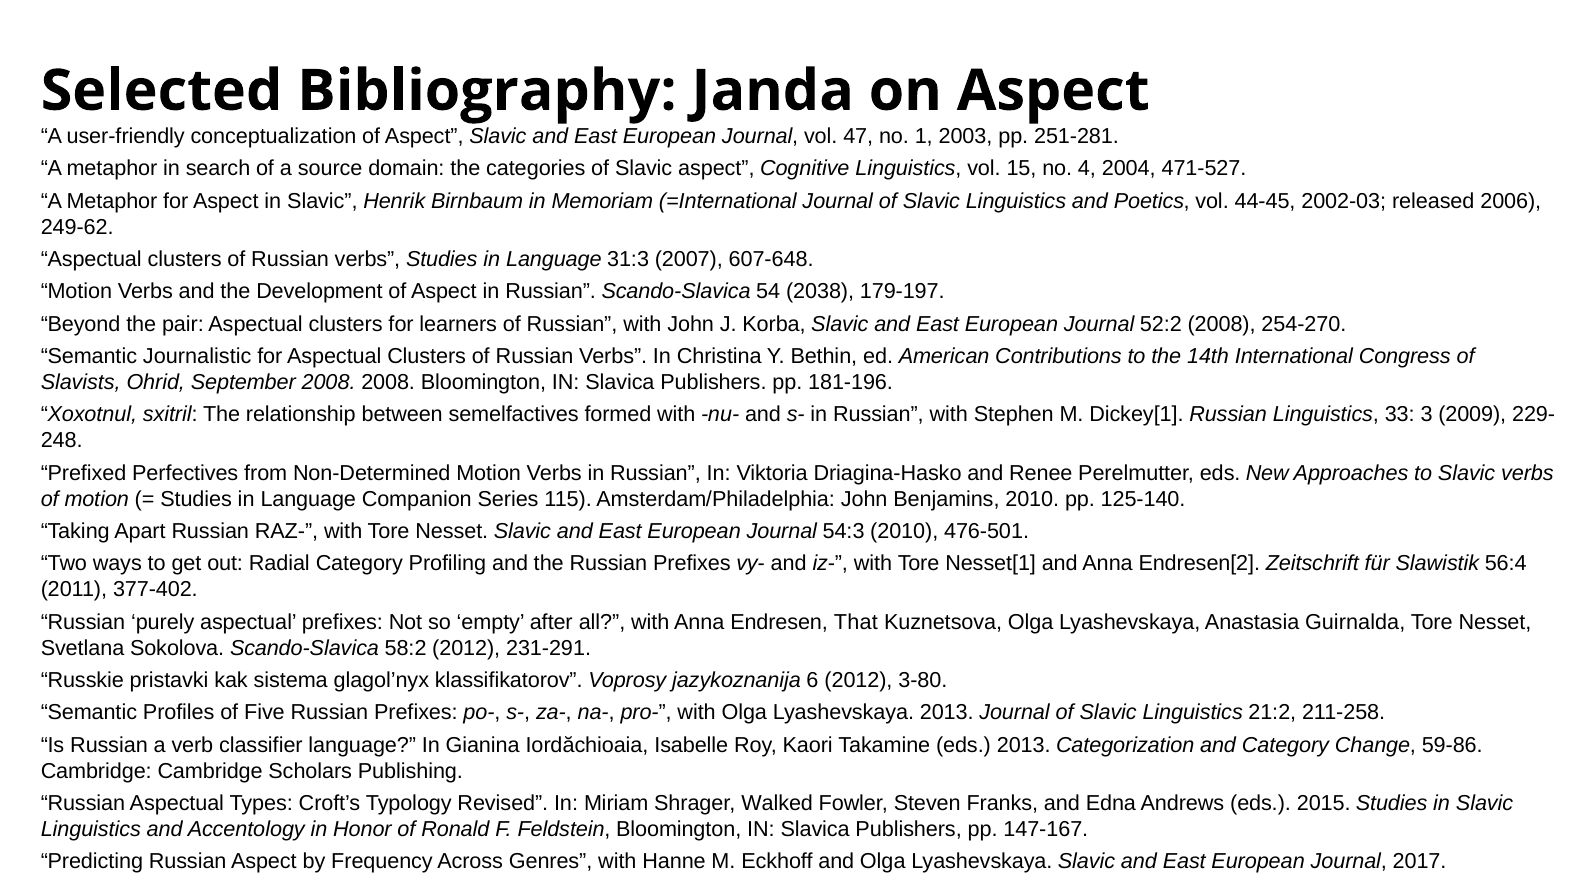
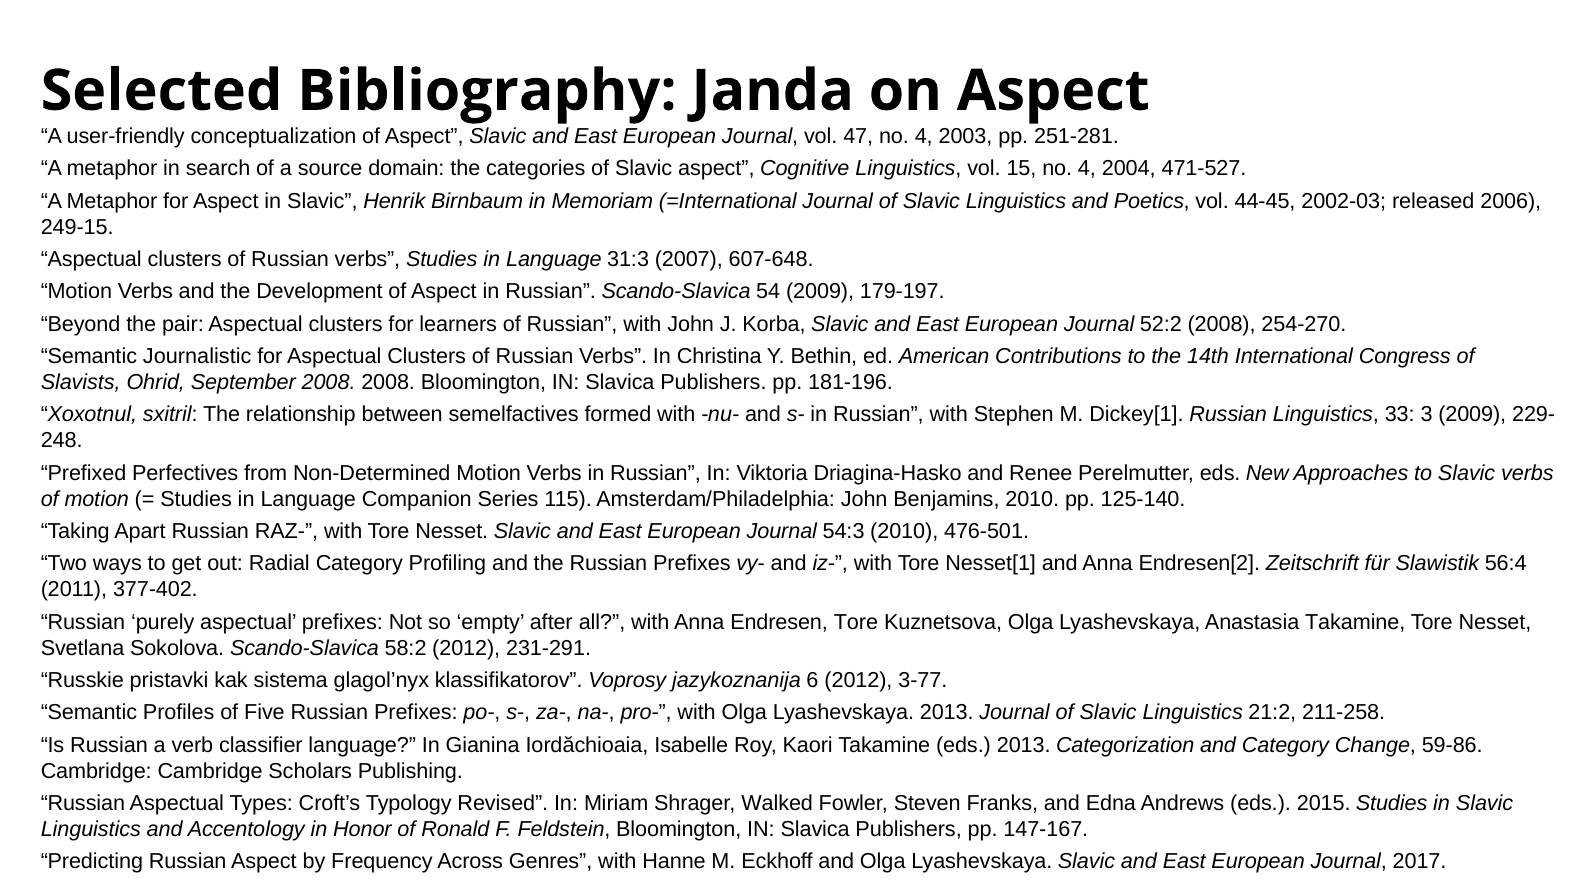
47 no 1: 1 -> 4 (924, 136)
249-62: 249-62 -> 249-15 (77, 227)
54 2038: 2038 -> 2009 (820, 292)
Endresen That: That -> Tore (856, 622)
Anastasia Guirnalda: Guirnalda -> Takamine (1355, 622)
3-80: 3-80 -> 3-77 (923, 681)
